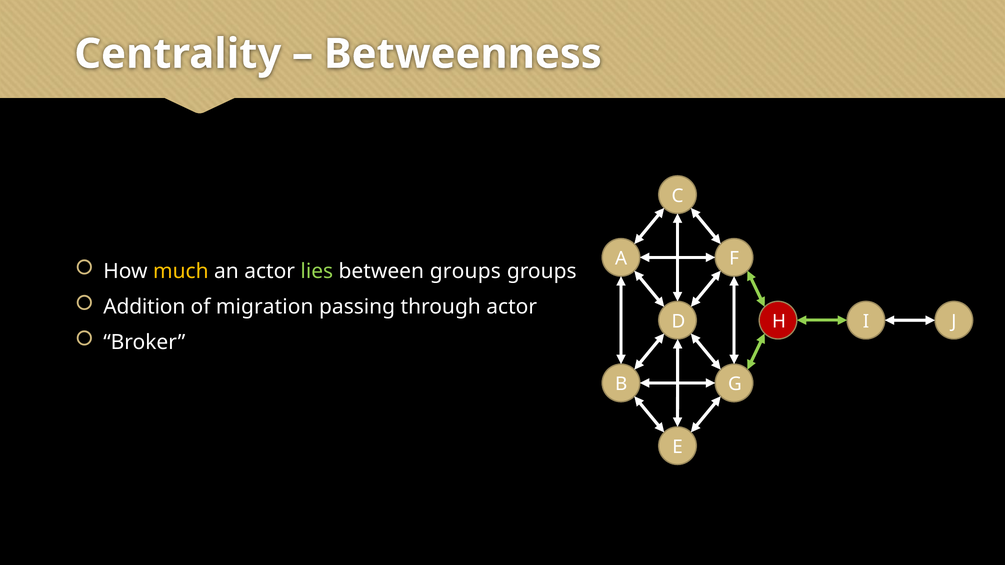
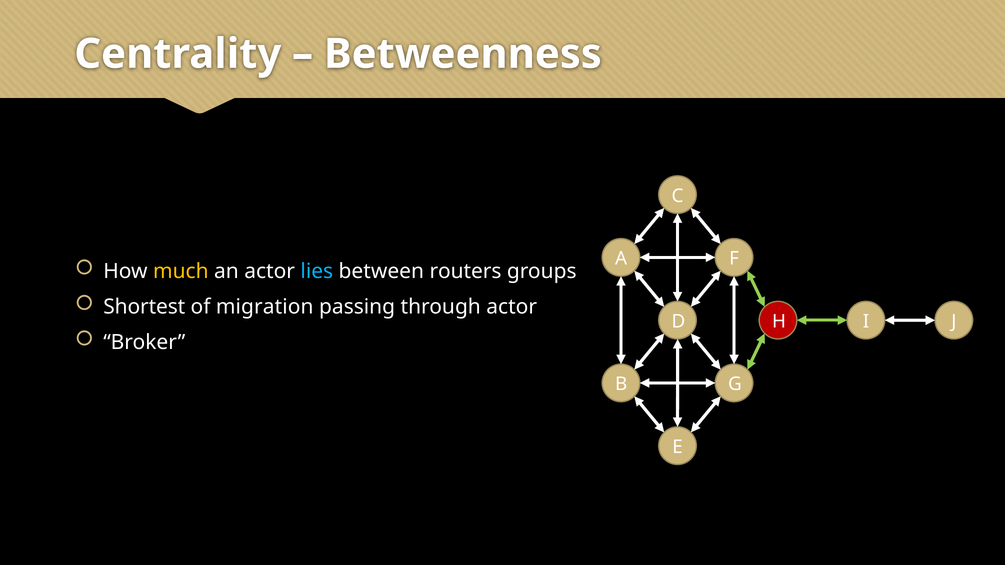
lies colour: light green -> light blue (317, 271)
between groups: groups -> routers (465, 271)
Addition: Addition -> Shortest (144, 307)
